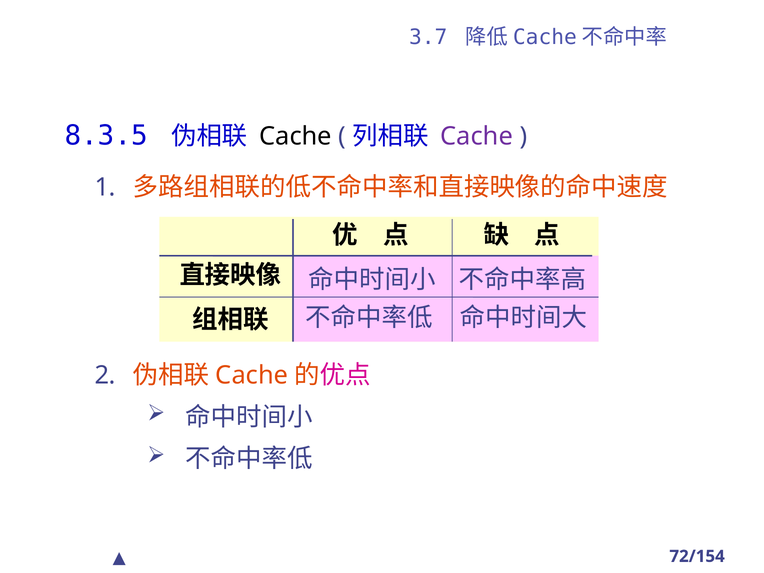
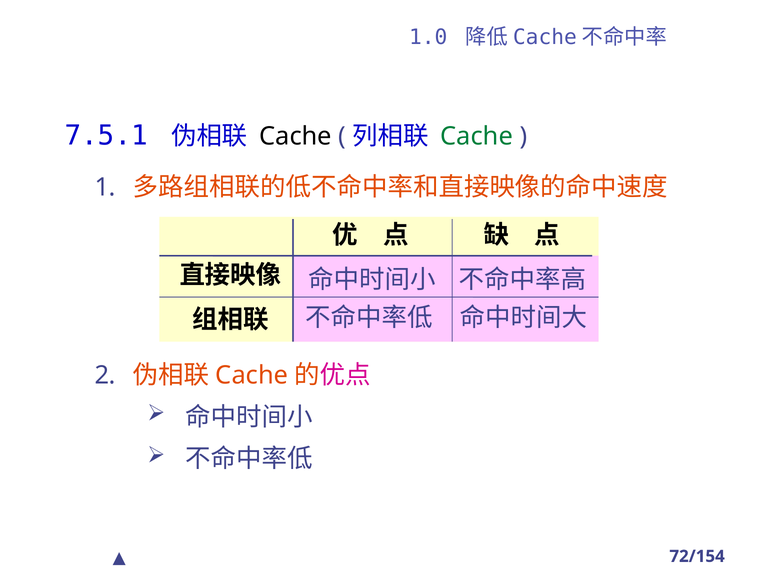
3.7: 3.7 -> 1.0 (428, 37)
8.3.5: 8.3.5 -> 7.5.1 (106, 135)
Cache colour: purple -> green (477, 136)
